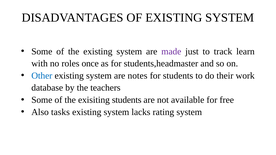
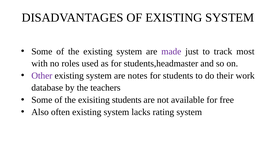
learn: learn -> most (245, 51)
once: once -> used (90, 64)
Other colour: blue -> purple (42, 76)
tasks: tasks -> often (60, 112)
